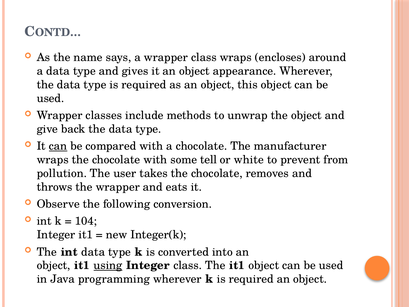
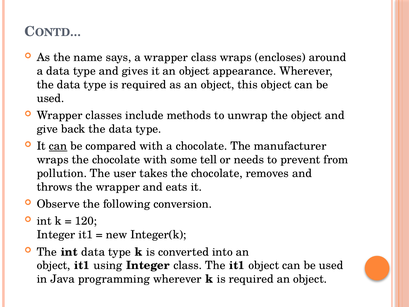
white: white -> needs (249, 160)
104: 104 -> 120 (86, 221)
using underline: present -> none (108, 265)
